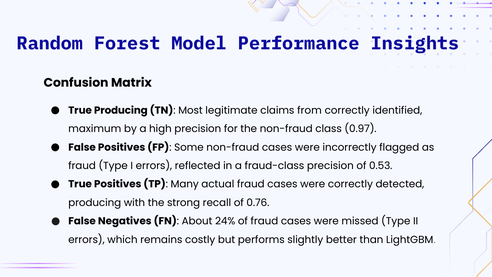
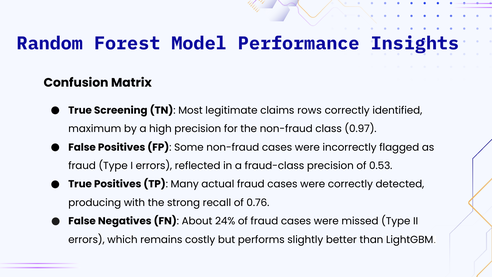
True Producing: Producing -> Screening (121, 110)
from: from -> rows (309, 110)
